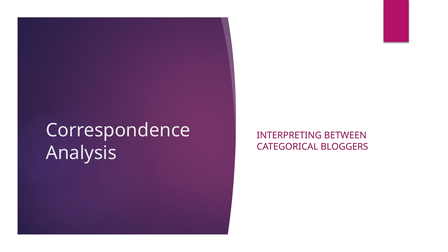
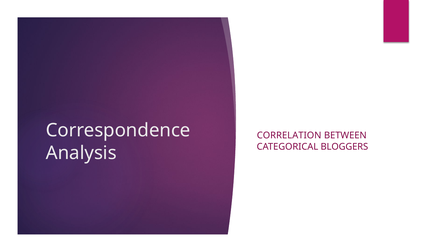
INTERPRETING: INTERPRETING -> CORRELATION (289, 135)
